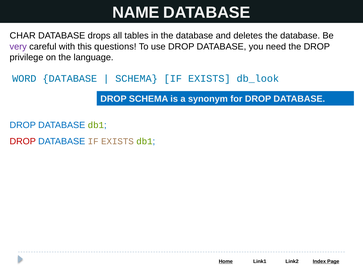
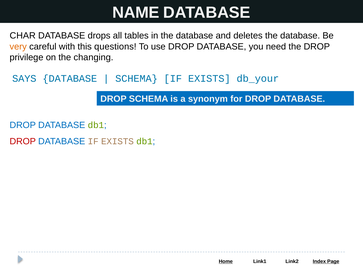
very colour: purple -> orange (18, 47)
language: language -> changing (93, 58)
WORD: WORD -> SAYS (24, 79)
db_look: db_look -> db_your (258, 79)
